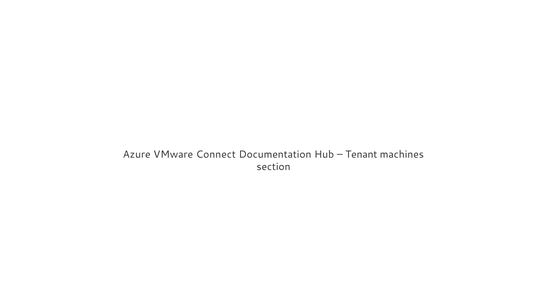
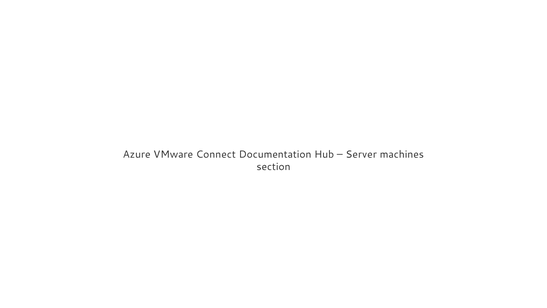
Tenant: Tenant -> Server (361, 154)
